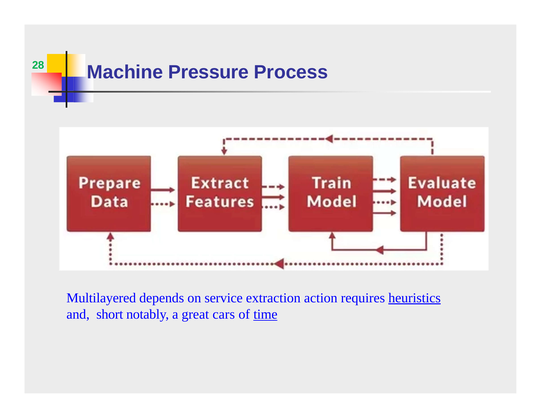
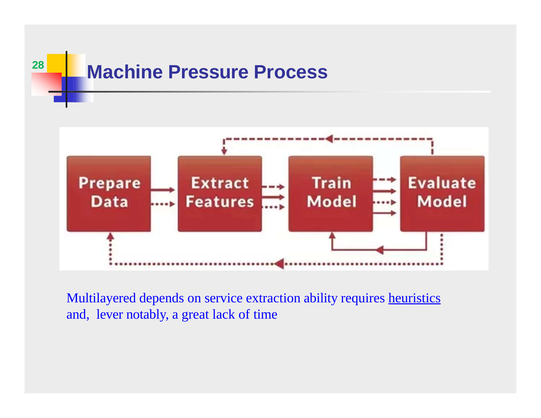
action: action -> ability (321, 298)
short: short -> lever (110, 314)
cars: cars -> lack (224, 314)
time underline: present -> none (265, 314)
